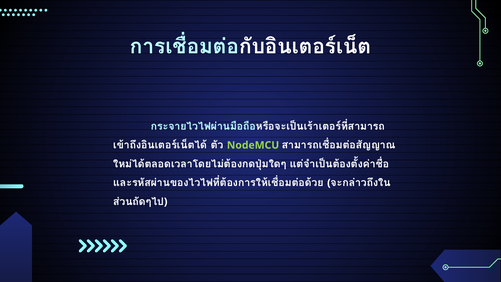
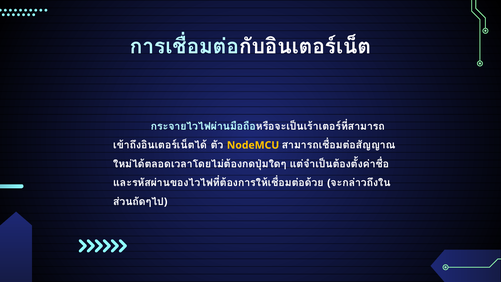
NodeMCU colour: light green -> yellow (253, 145)
